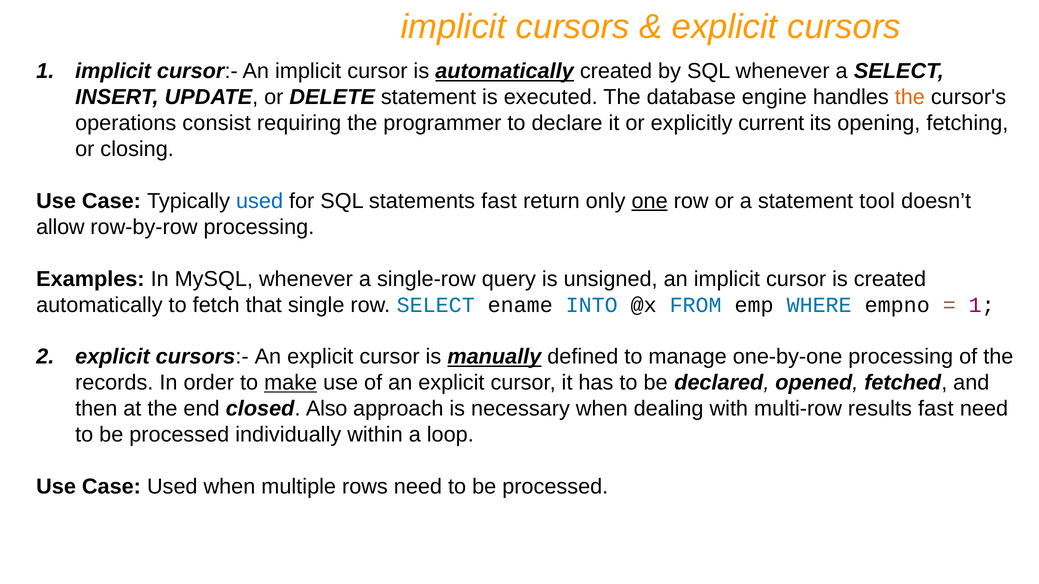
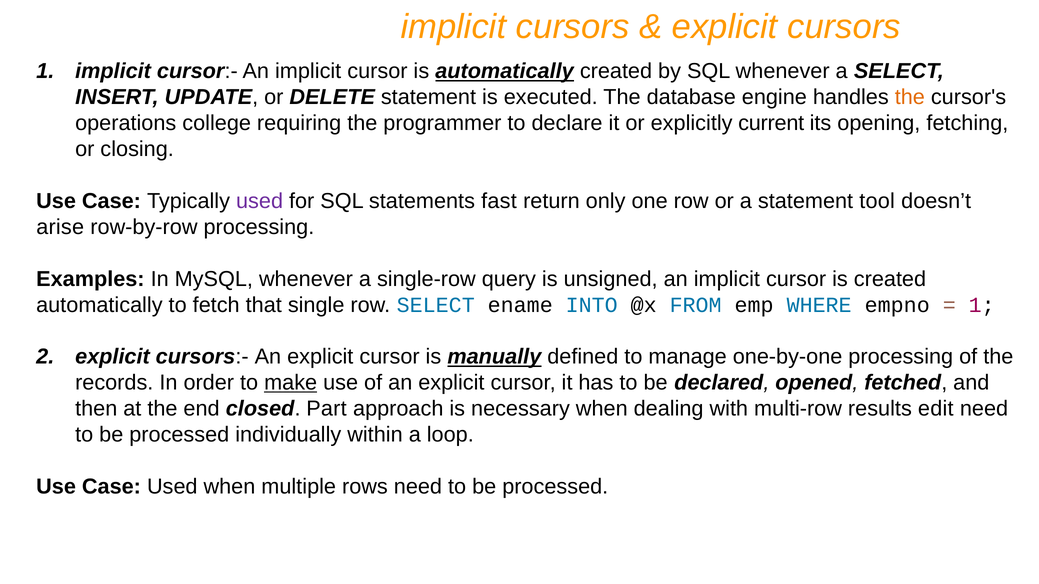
consist: consist -> college (217, 123)
used colour: blue -> purple (260, 201)
one underline: present -> none (650, 201)
allow: allow -> arise (60, 227)
Also: Also -> Part (326, 409)
results fast: fast -> edit (936, 409)
